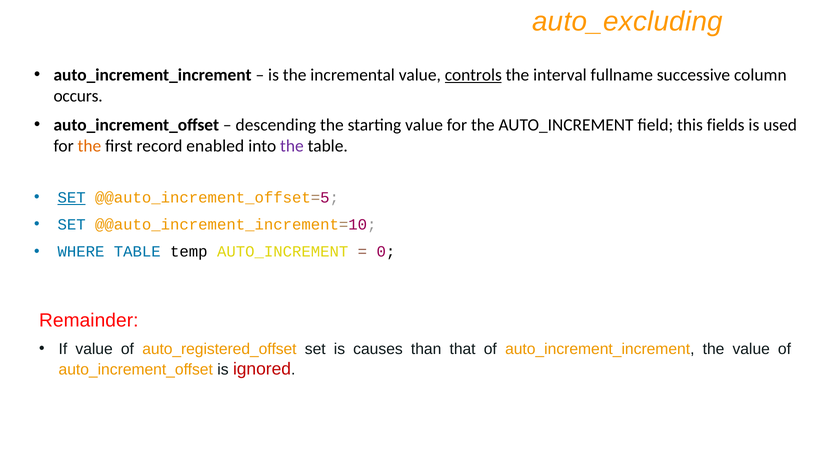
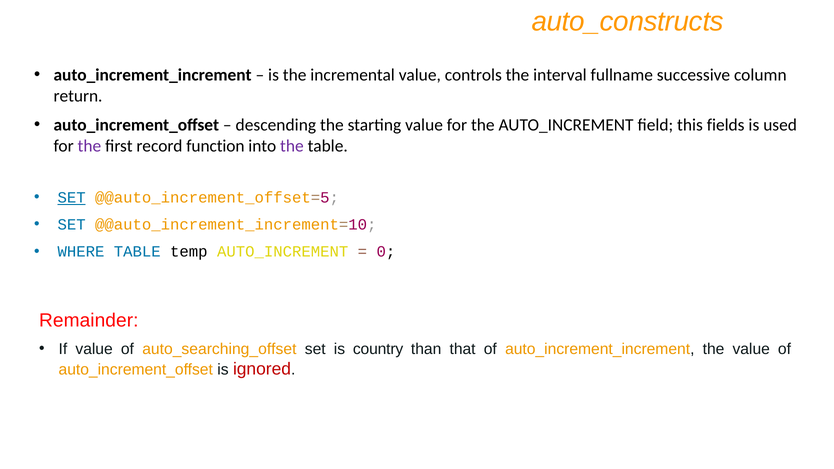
auto_excluding: auto_excluding -> auto_constructs (628, 22)
controls underline: present -> none (473, 75)
occurs: occurs -> return (78, 96)
the colour: orange -> purple (89, 146)
enabled: enabled -> function (215, 146)
auto_registered_offset: auto_registered_offset -> auto_searching_offset (219, 349)
causes: causes -> country (378, 349)
